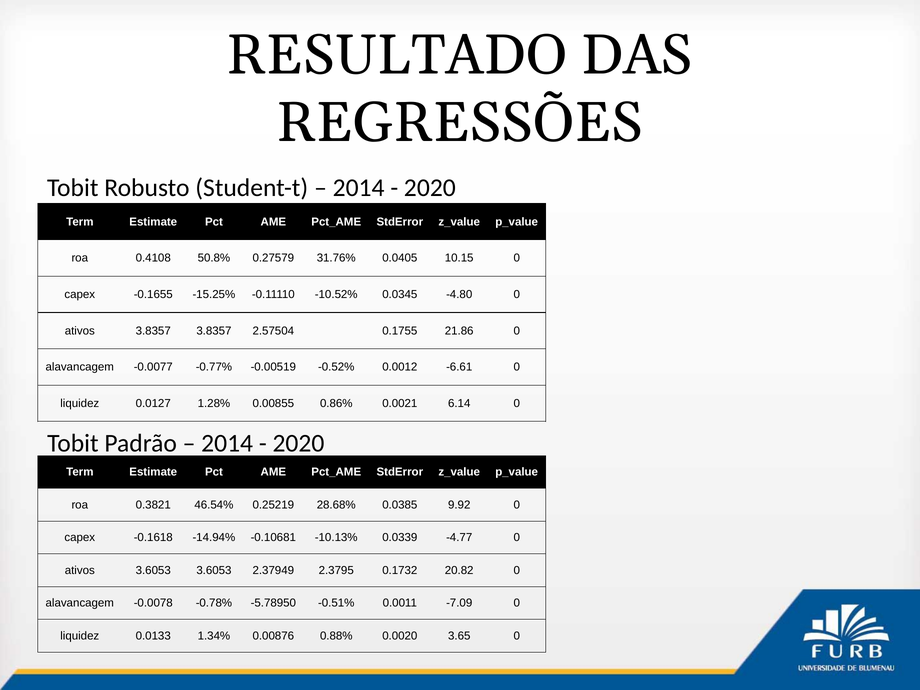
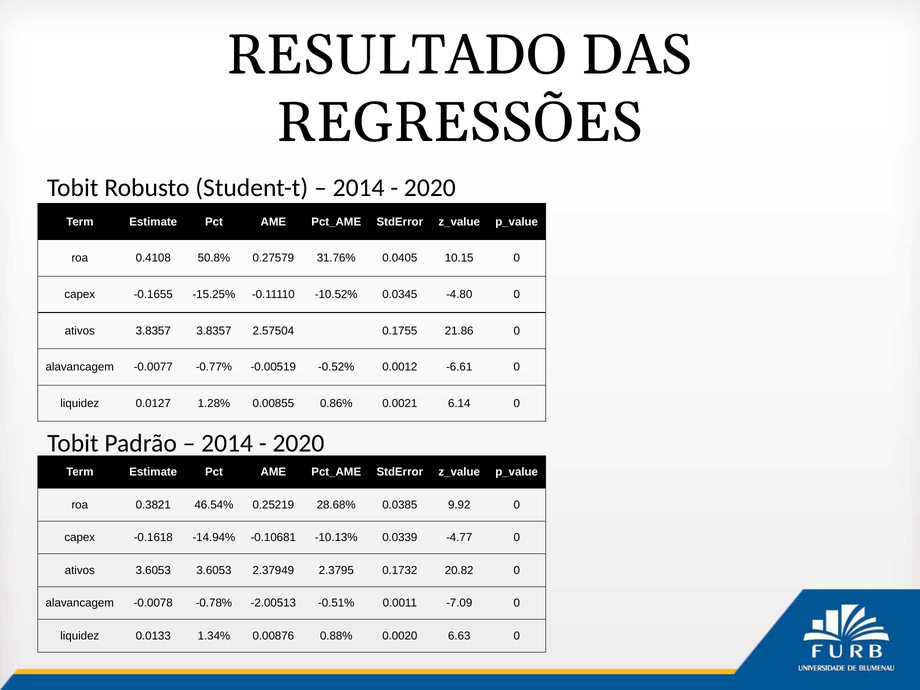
-5.78950: -5.78950 -> -2.00513 (273, 603)
3.65: 3.65 -> 6.63 (459, 636)
